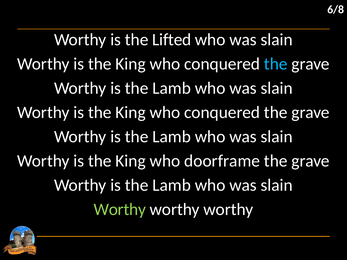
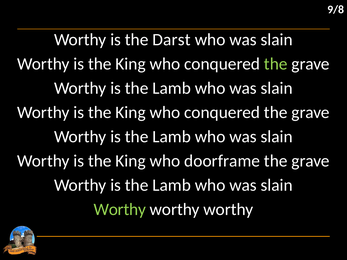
6/8: 6/8 -> 9/8 (336, 9)
Lifted: Lifted -> Darst (172, 40)
the colour: light blue -> light green (276, 64)
